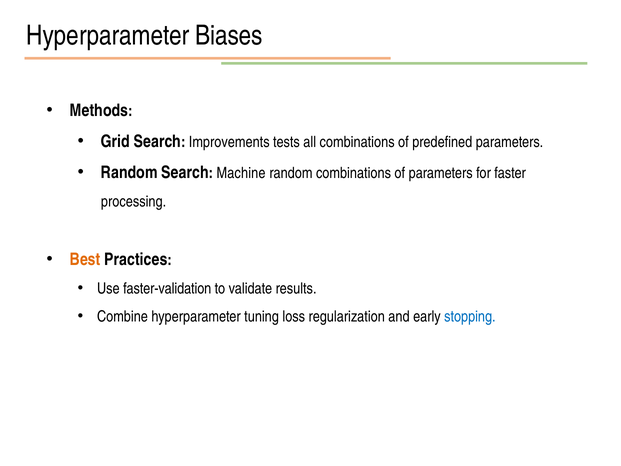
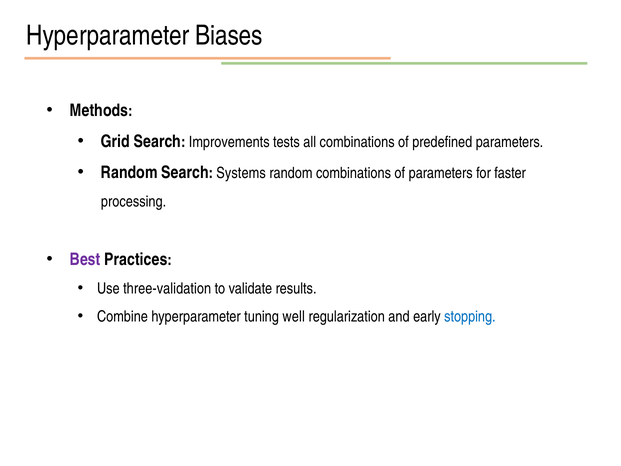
Machine: Machine -> Systems (241, 173)
Best colour: orange -> purple (85, 260)
faster-validation: faster-validation -> three-validation (167, 288)
loss: loss -> well (294, 316)
